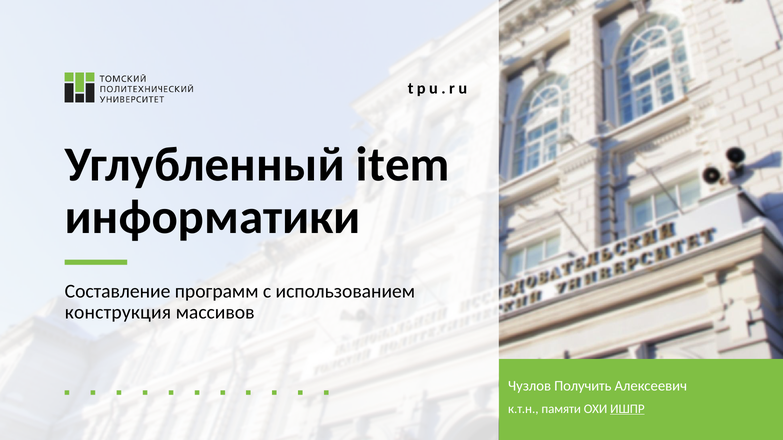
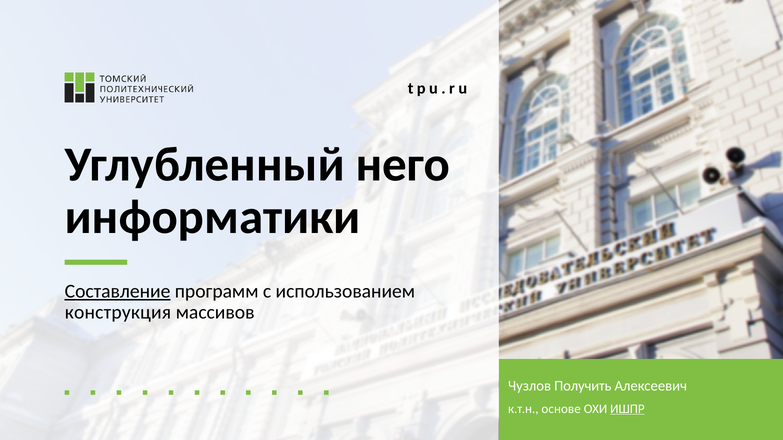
item: item -> него (403, 165)
Составление underline: none -> present (118, 292)
памяти: памяти -> основе (561, 409)
